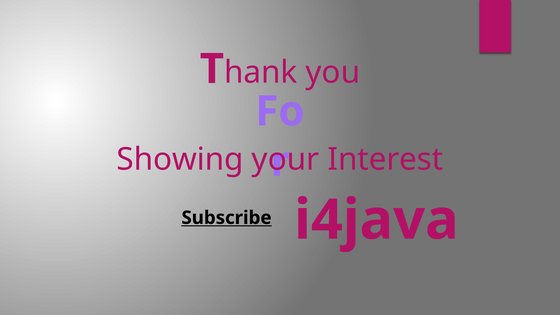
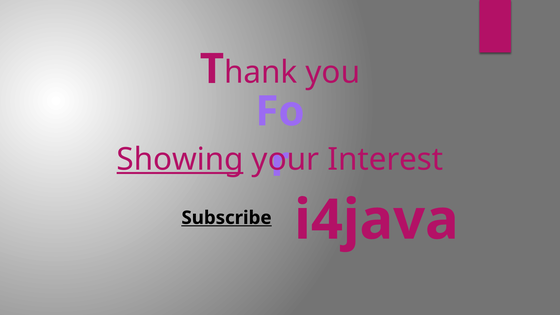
Showing underline: none -> present (180, 159)
